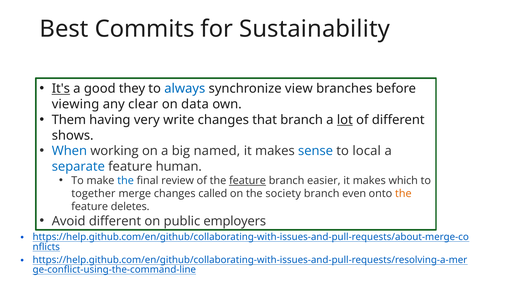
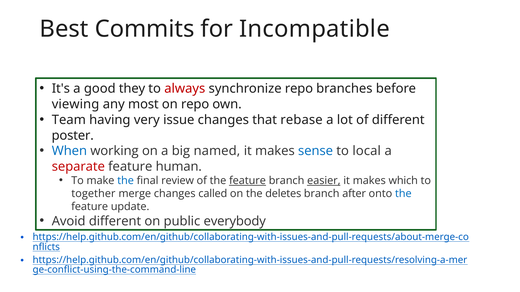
Sustainability: Sustainability -> Incompatible (315, 29)
It's underline: present -> none (61, 89)
always colour: blue -> red (185, 89)
synchronize view: view -> repo (299, 89)
clear: clear -> most (143, 104)
on data: data -> repo (195, 104)
Them: Them -> Team (69, 120)
write: write -> issue (179, 120)
that branch: branch -> rebase (302, 120)
lot underline: present -> none (345, 120)
shows: shows -> poster (73, 136)
separate colour: blue -> red (78, 167)
easier underline: none -> present (324, 181)
society: society -> deletes (283, 194)
even: even -> after (354, 194)
the colour: orange -> blue (403, 194)
deletes: deletes -> update (130, 207)
employers: employers -> everybody (235, 221)
